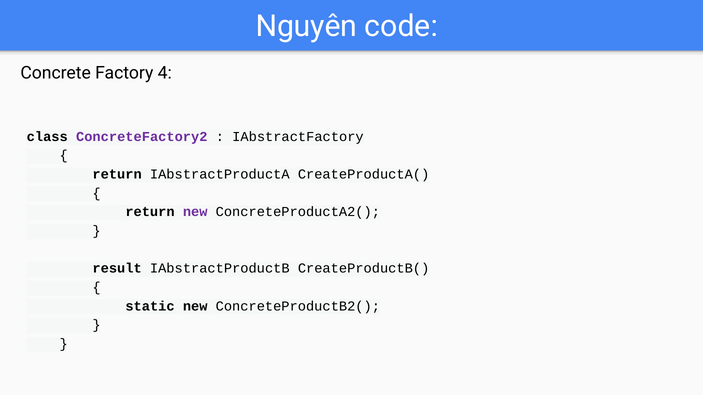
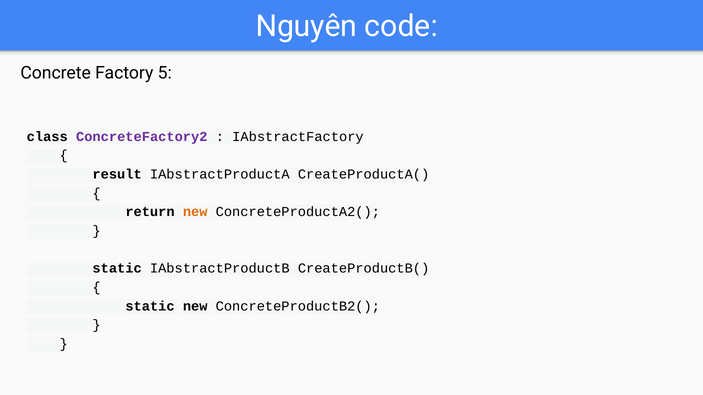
4: 4 -> 5 (165, 73)
return: return -> result (117, 174)
new colour: purple -> orange (195, 212)
result: result -> static (117, 269)
